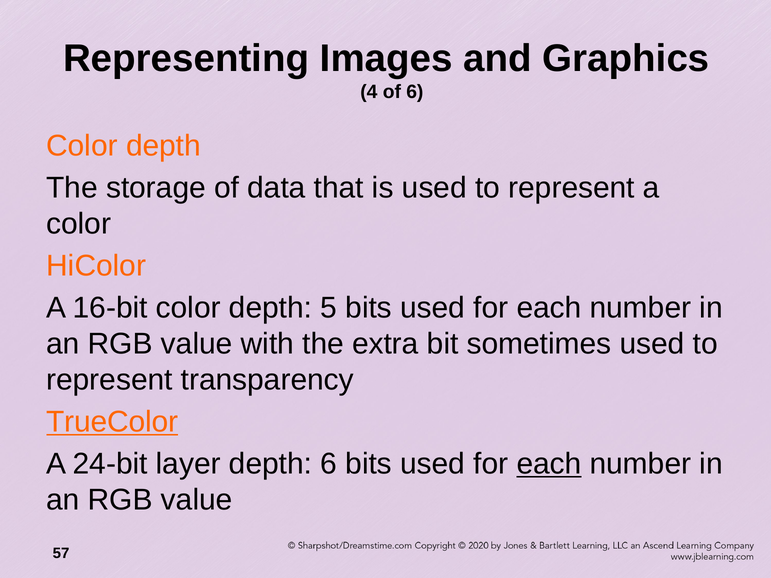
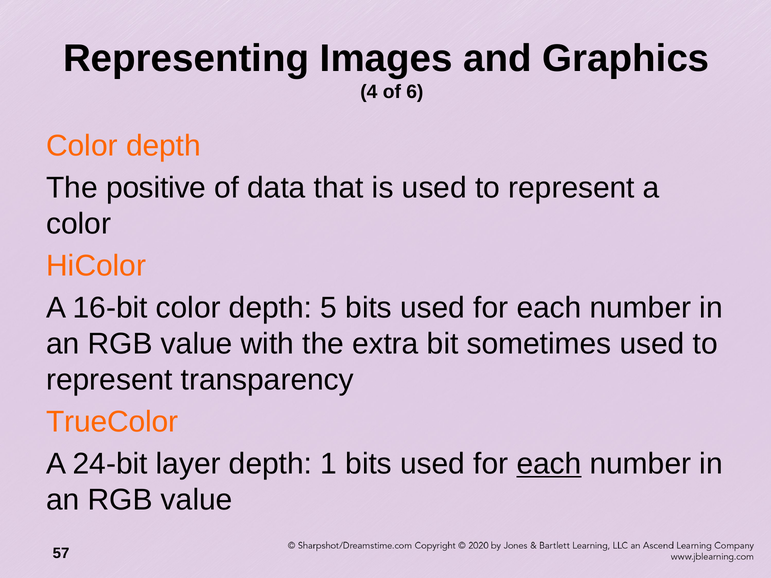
storage: storage -> positive (156, 188)
TrueColor underline: present -> none (112, 422)
depth 6: 6 -> 1 (329, 464)
